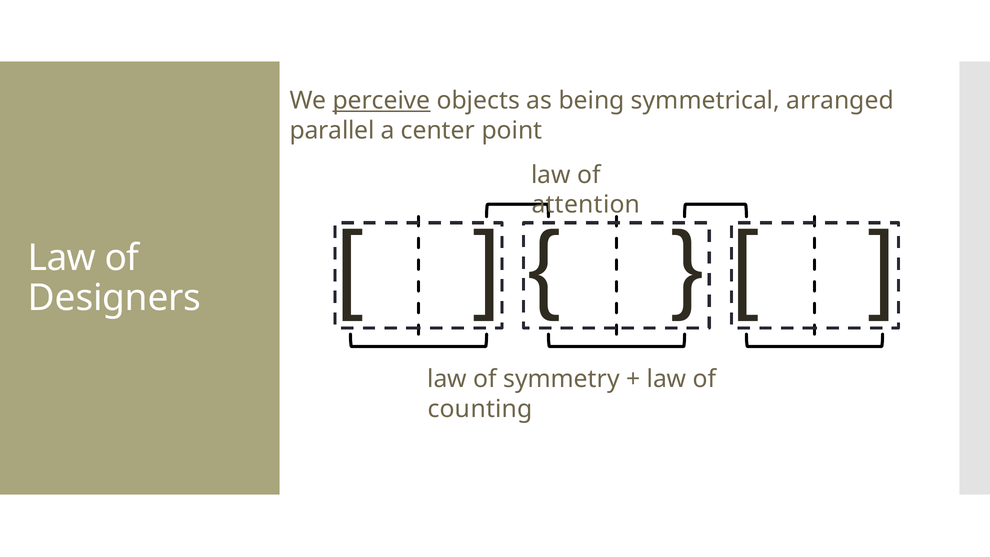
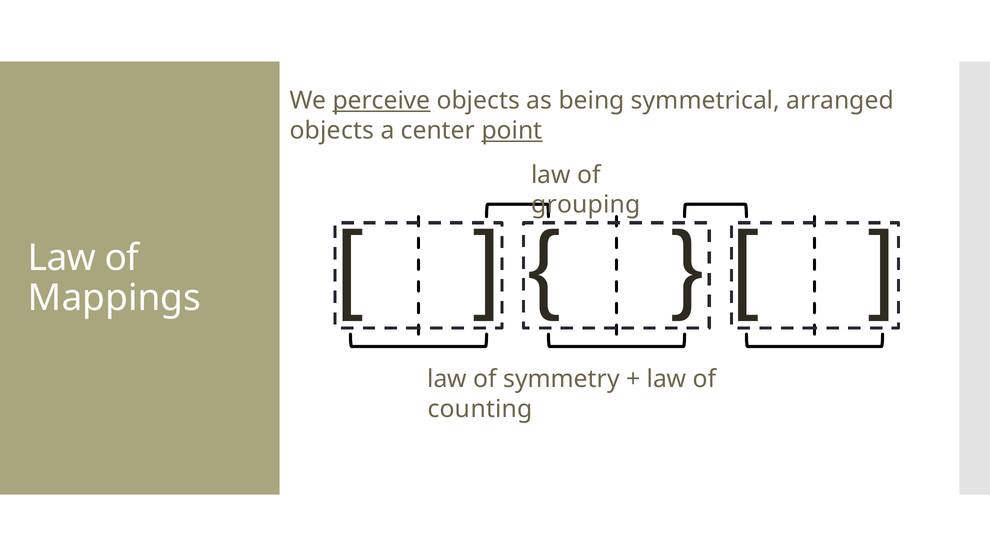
parallel: parallel -> objects (332, 130)
point underline: none -> present (512, 130)
attention: attention -> grouping (586, 205)
Designers: Designers -> Mappings (115, 298)
